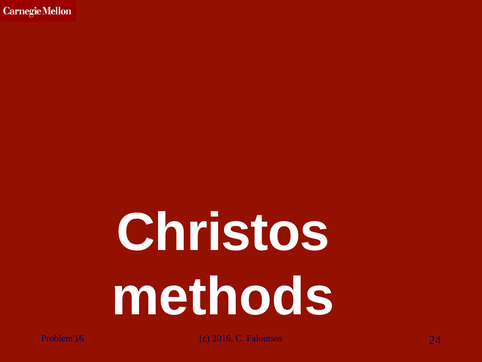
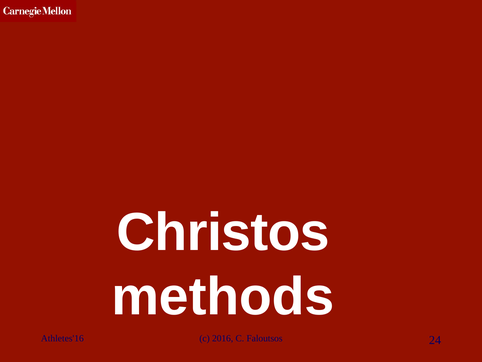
Problem'16: Problem'16 -> Athletes'16 (62, 338)
